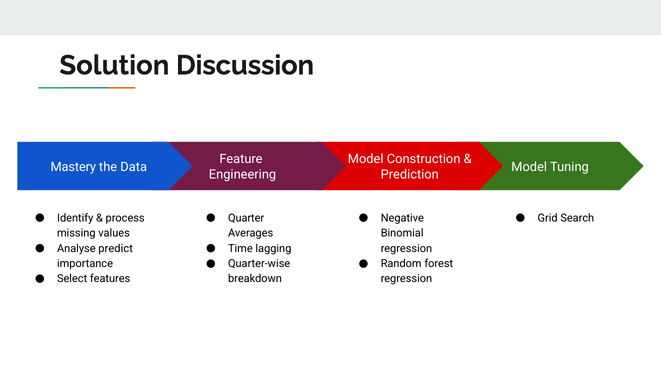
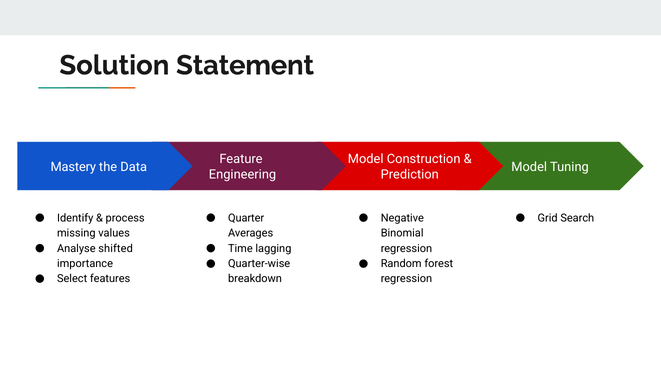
Discussion: Discussion -> Statement (245, 65)
predict: predict -> shifted (116, 248)
